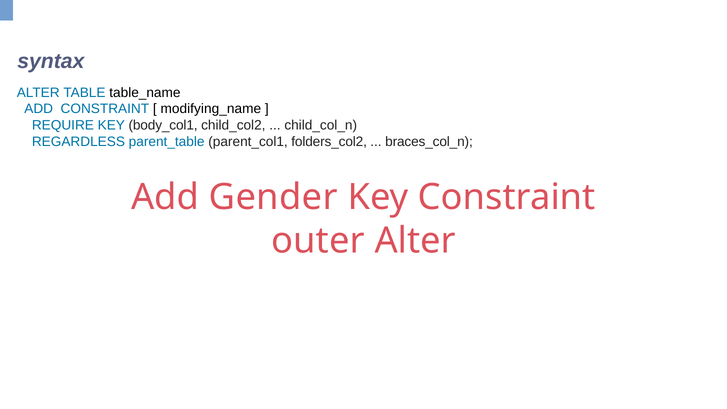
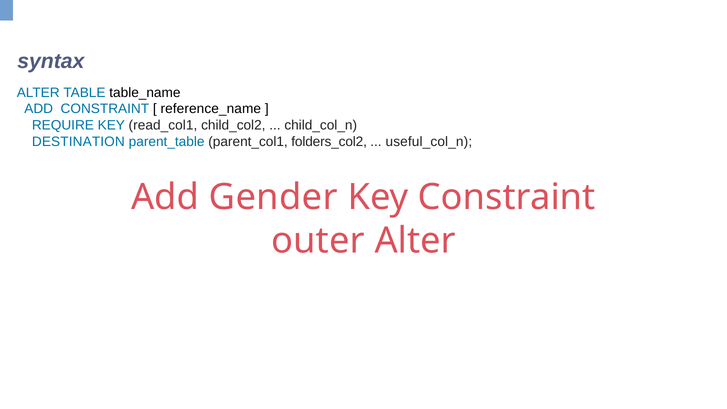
modifying_name: modifying_name -> reference_name (211, 109)
body_col1: body_col1 -> read_col1 (163, 125)
REGARDLESS: REGARDLESS -> DESTINATION (78, 142)
braces_col_n: braces_col_n -> useful_col_n (429, 142)
